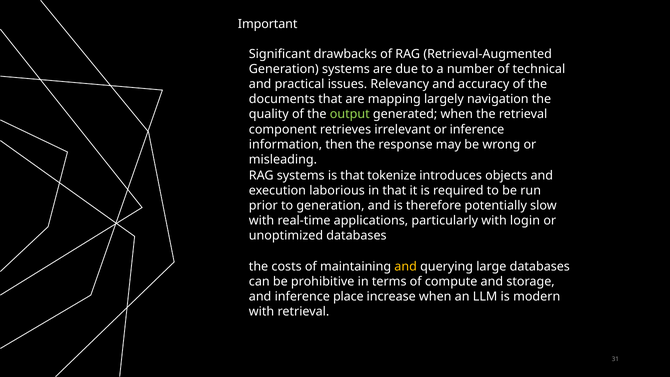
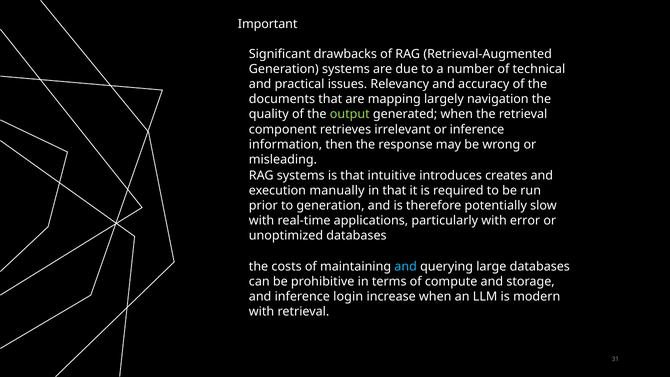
tokenize: tokenize -> intuitive (392, 175)
objects: objects -> creates (506, 175)
laborious: laborious -> manually (337, 190)
login: login -> error (525, 221)
and colour: yellow -> light blue (406, 266)
place: place -> login (348, 297)
